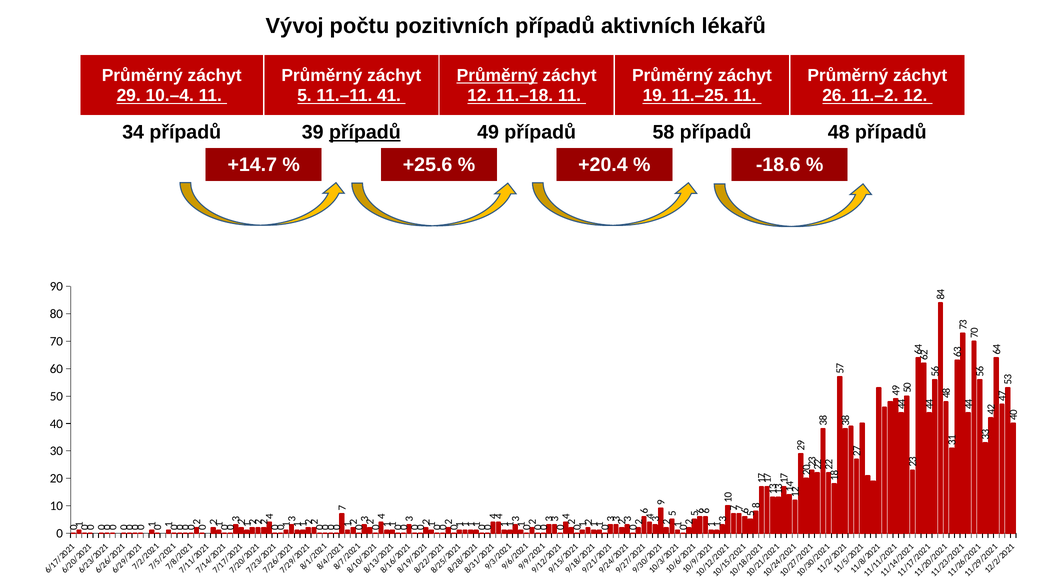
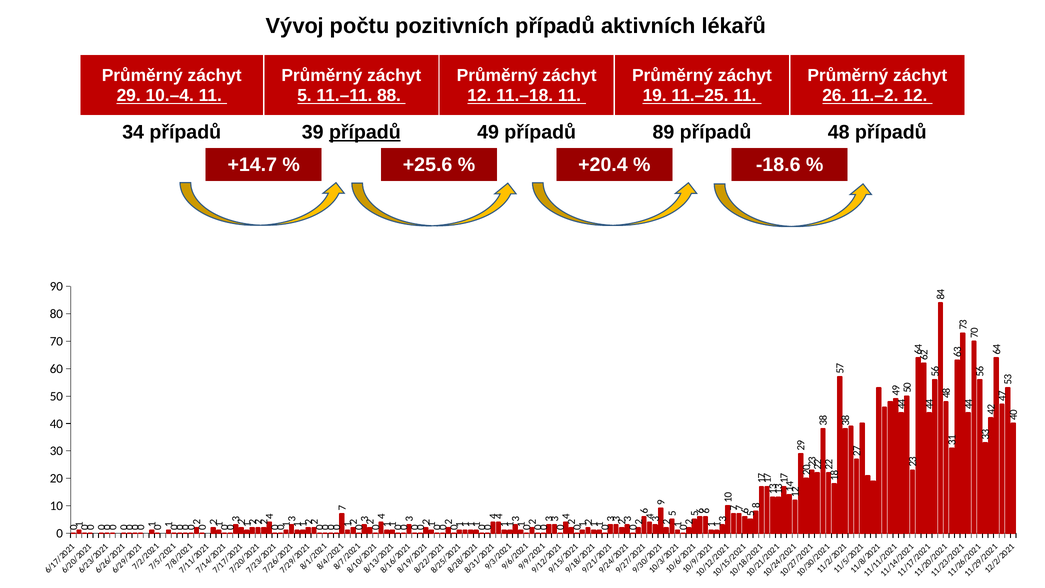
Průměrný underline: present -> none (497, 76)
41: 41 -> 88 (389, 96)
58: 58 -> 89 (663, 132)
